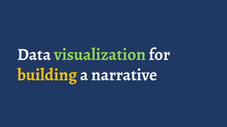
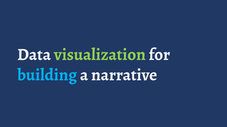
building colour: yellow -> light blue (47, 75)
